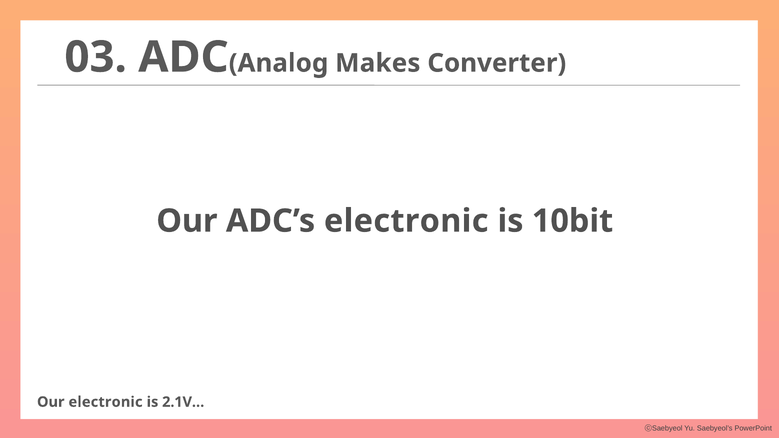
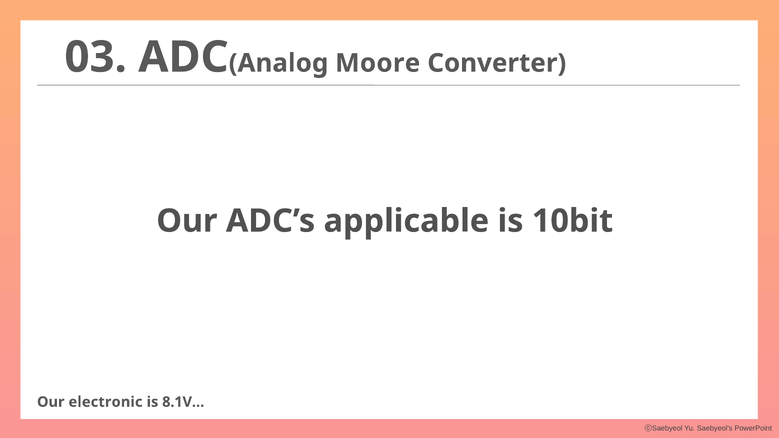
Makes: Makes -> Moore (378, 63)
ADC’s electronic: electronic -> applicable (406, 221)
2.1V…: 2.1V… -> 8.1V… (183, 402)
